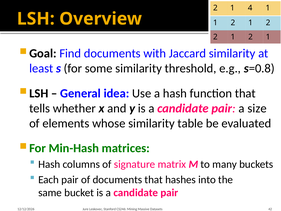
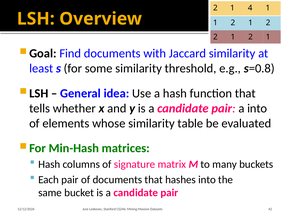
a size: size -> into (257, 108)
